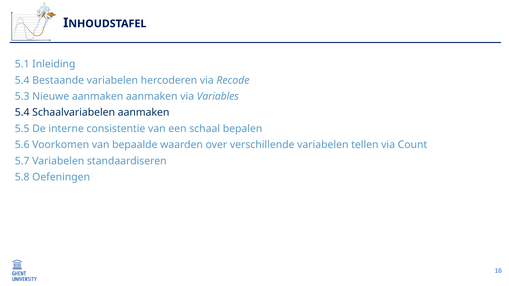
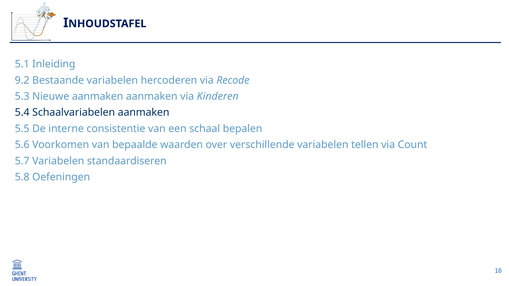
5.4: 5.4 -> 9.2 (22, 80)
Variables: Variables -> Kinderen (218, 96)
